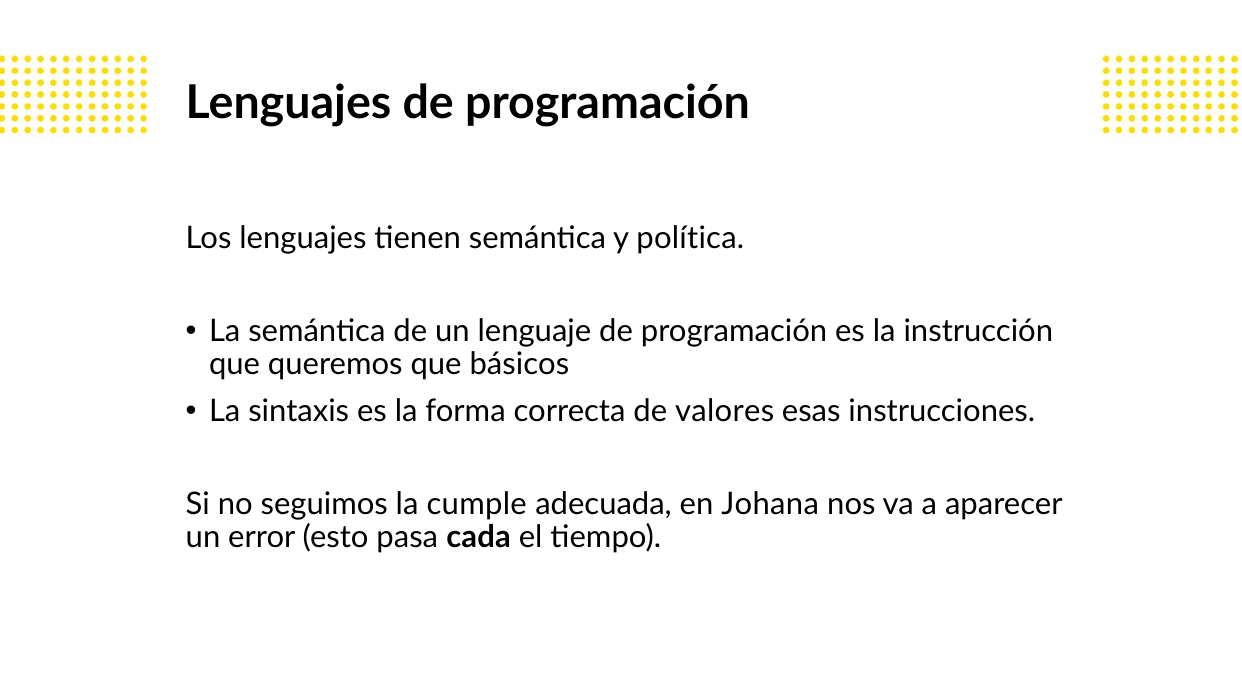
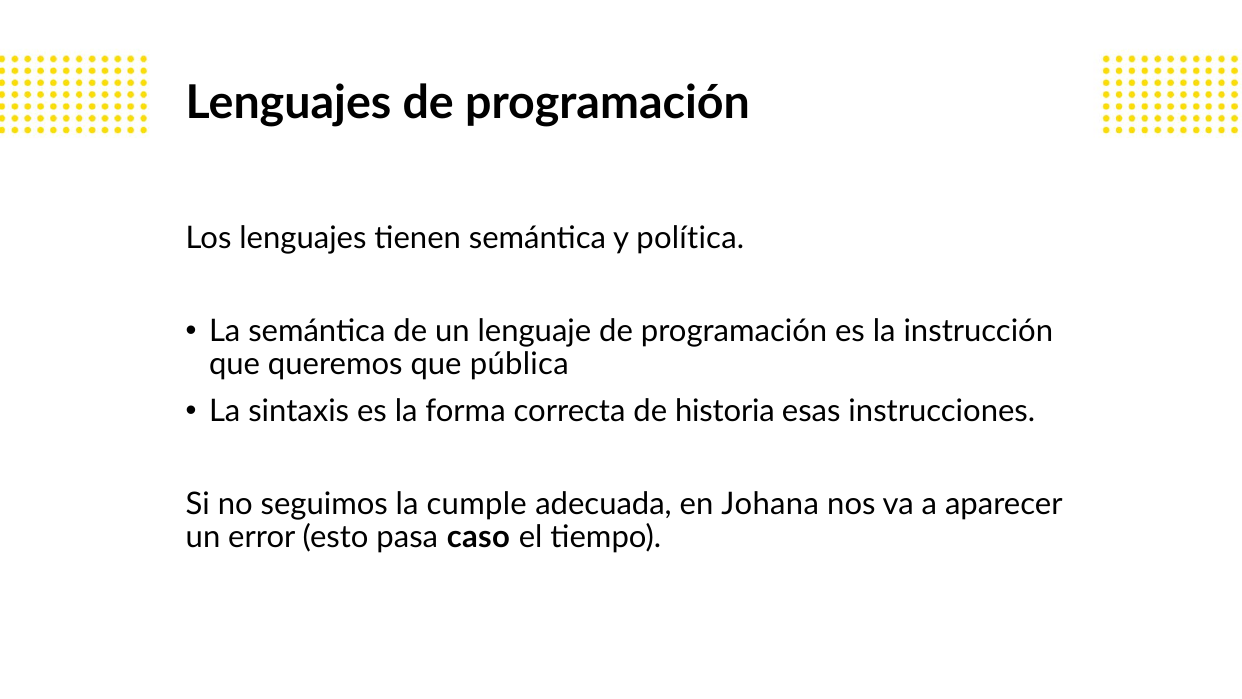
básicos: básicos -> pública (519, 364)
valores: valores -> historia (725, 411)
cada: cada -> caso (478, 537)
